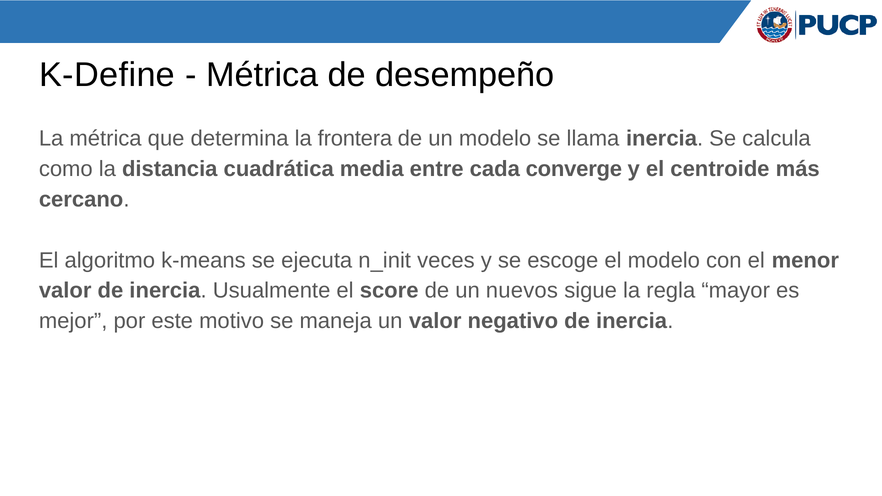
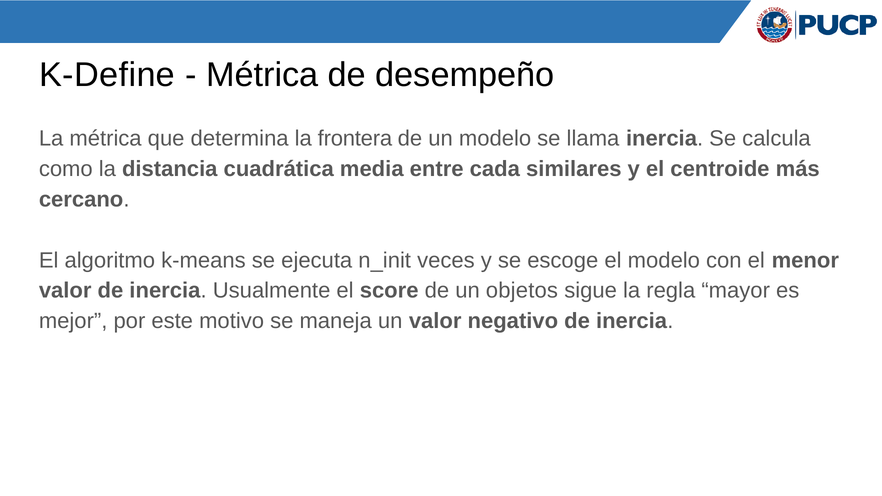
converge: converge -> similares (574, 169)
nuevos: nuevos -> objetos (522, 291)
